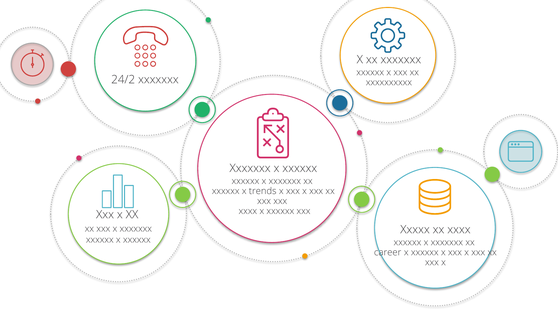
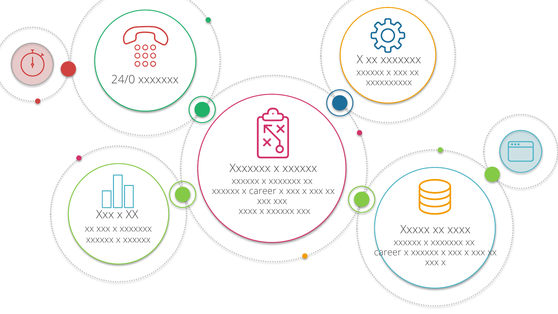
24/2: 24/2 -> 24/0 (123, 80)
x trends: trends -> career (263, 191)
